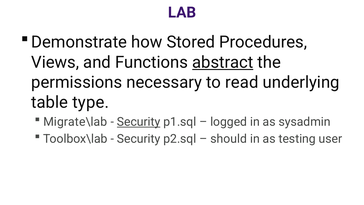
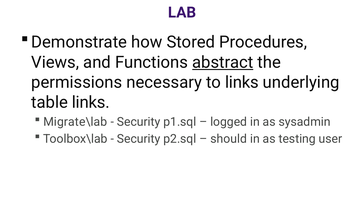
to read: read -> links (242, 82)
table type: type -> links (91, 102)
Security underline: present -> none (139, 122)
